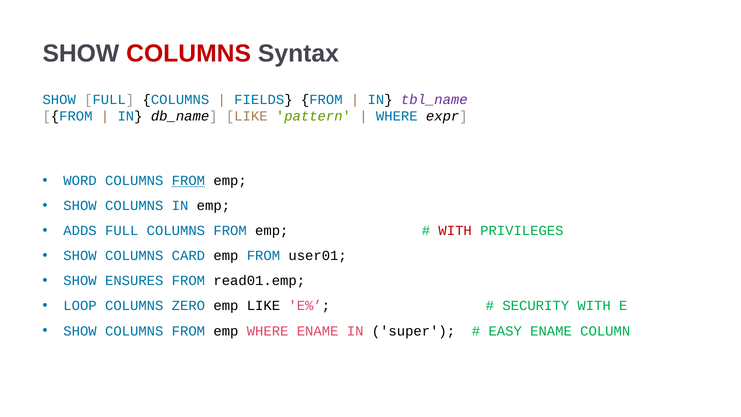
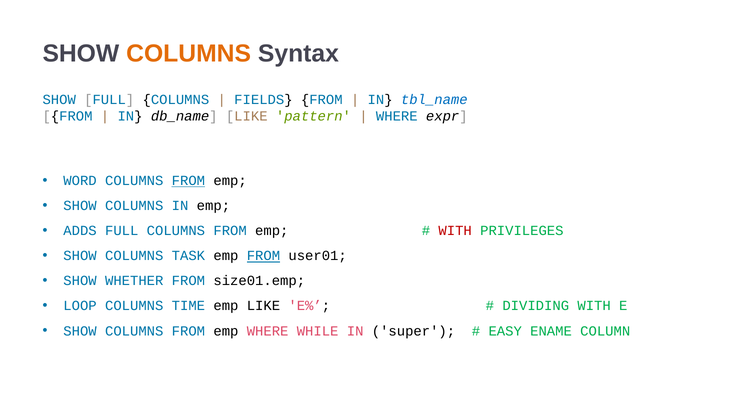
COLUMNS colour: red -> orange (189, 54)
tbl_name colour: purple -> blue (434, 99)
CARD: CARD -> TASK (188, 256)
FROM underline: none -> present (263, 256)
ENSURES: ENSURES -> WHETHER (134, 281)
read01.emp: read01.emp -> size01.emp (259, 281)
ZERO: ZERO -> TIME (188, 306)
SECURITY: SECURITY -> DIVIDING (536, 306)
WHERE ENAME: ENAME -> WHILE (318, 331)
